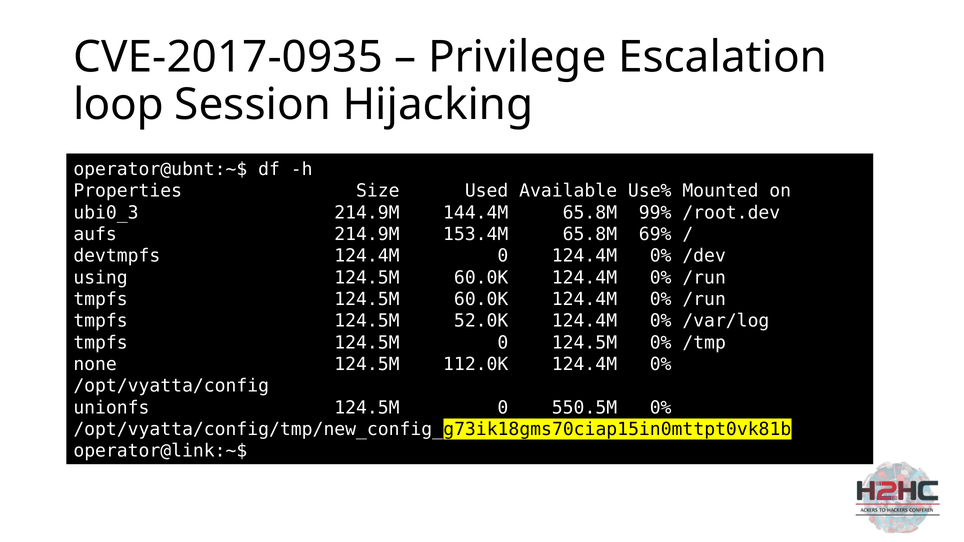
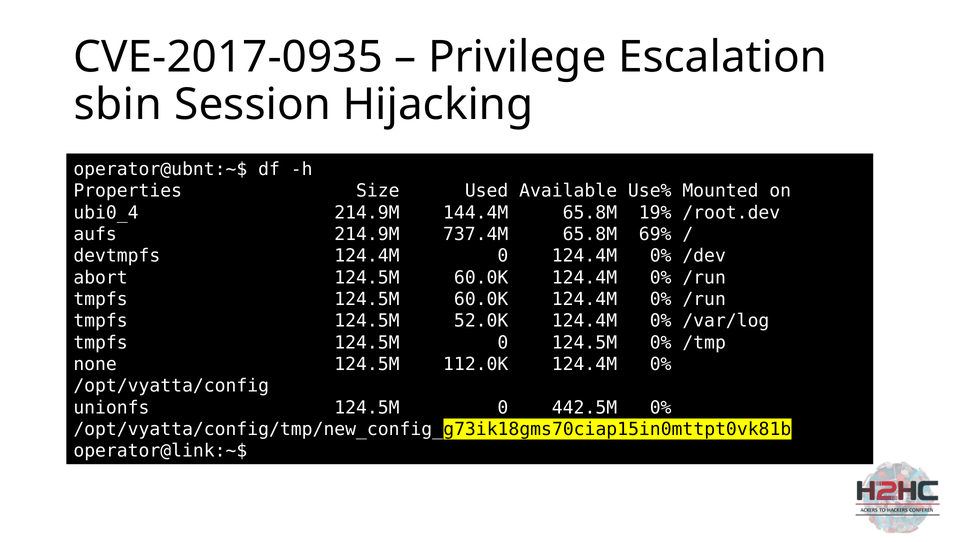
loop: loop -> sbin (118, 105)
ubi0_3: ubi0_3 -> ubi0_4 (106, 213)
99%: 99% -> 19% (655, 213)
153.4M: 153.4M -> 737.4M (476, 234)
using: using -> abort (101, 278)
550.5M: 550.5M -> 442.5M (584, 408)
